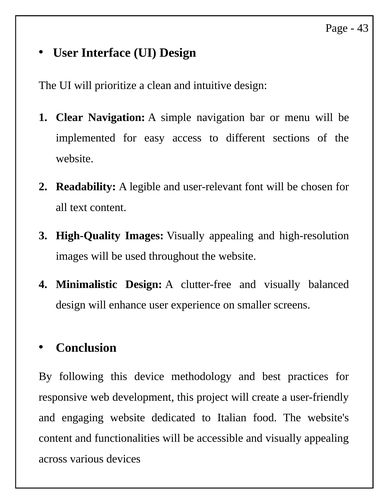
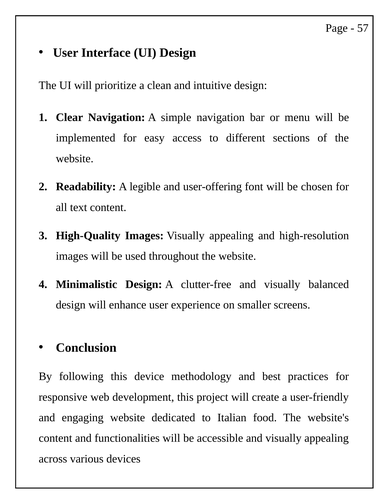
43: 43 -> 57 (363, 28)
user-relevant: user-relevant -> user-offering (212, 186)
